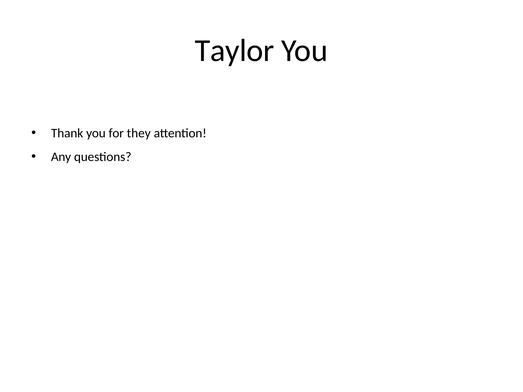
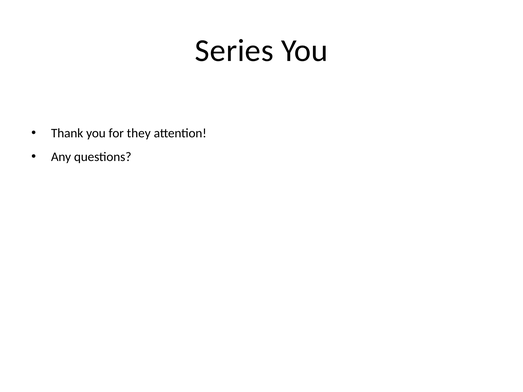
Taylor: Taylor -> Series (234, 51)
